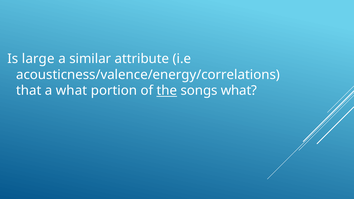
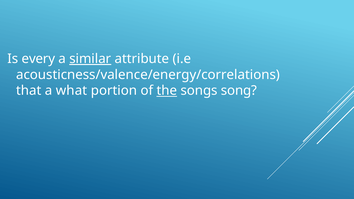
large: large -> every (38, 59)
similar underline: none -> present (90, 59)
songs what: what -> song (239, 91)
